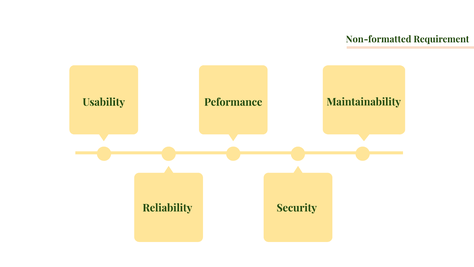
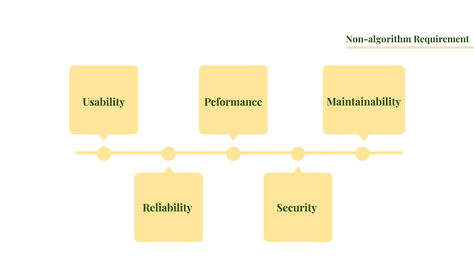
Non-formatted: Non-formatted -> Non-algorithm (379, 39)
